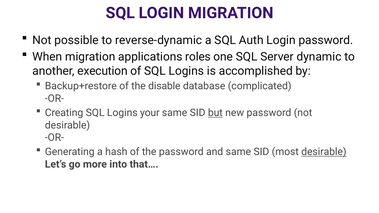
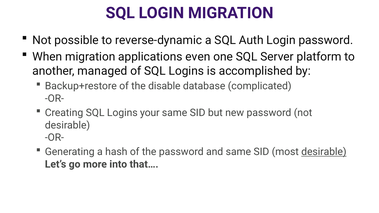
roles: roles -> even (198, 57)
dynamic: dynamic -> platform (319, 57)
execution: execution -> managed (102, 71)
but underline: present -> none (215, 113)
